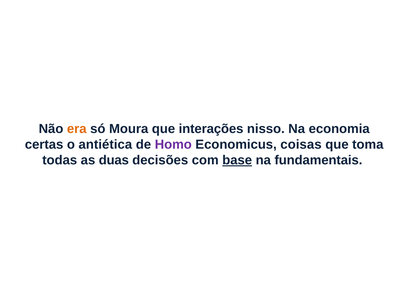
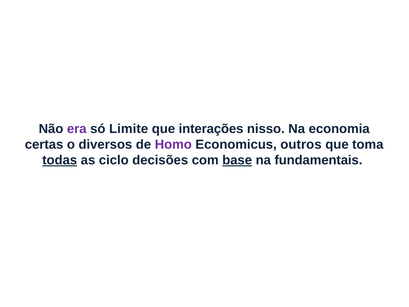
era colour: orange -> purple (77, 129)
Moura: Moura -> Limite (129, 129)
antiética: antiética -> diversos (105, 144)
coisas: coisas -> outros (301, 144)
todas underline: none -> present (60, 160)
duas: duas -> ciclo (114, 160)
